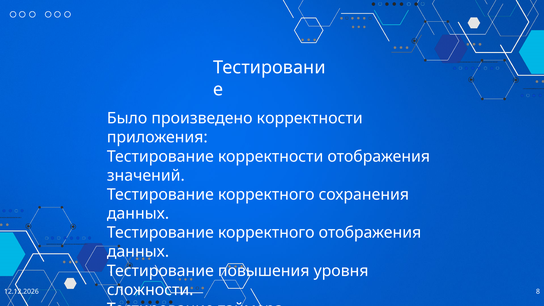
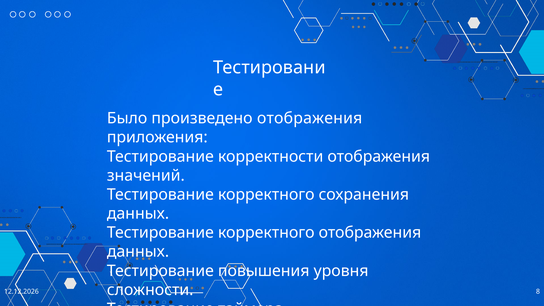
произведено корректности: корректности -> отображения (310, 118)
